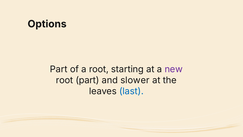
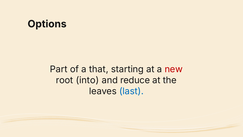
a root: root -> that (99, 69)
new colour: purple -> red (174, 69)
root part: part -> into (87, 80)
slower: slower -> reduce (135, 80)
